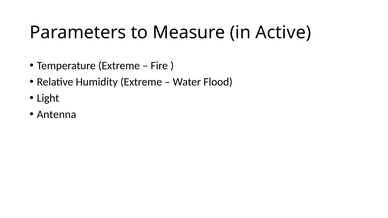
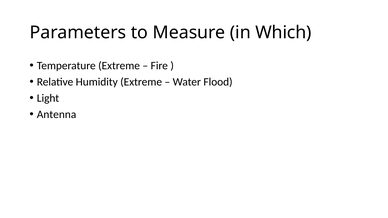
Active: Active -> Which (283, 33)
